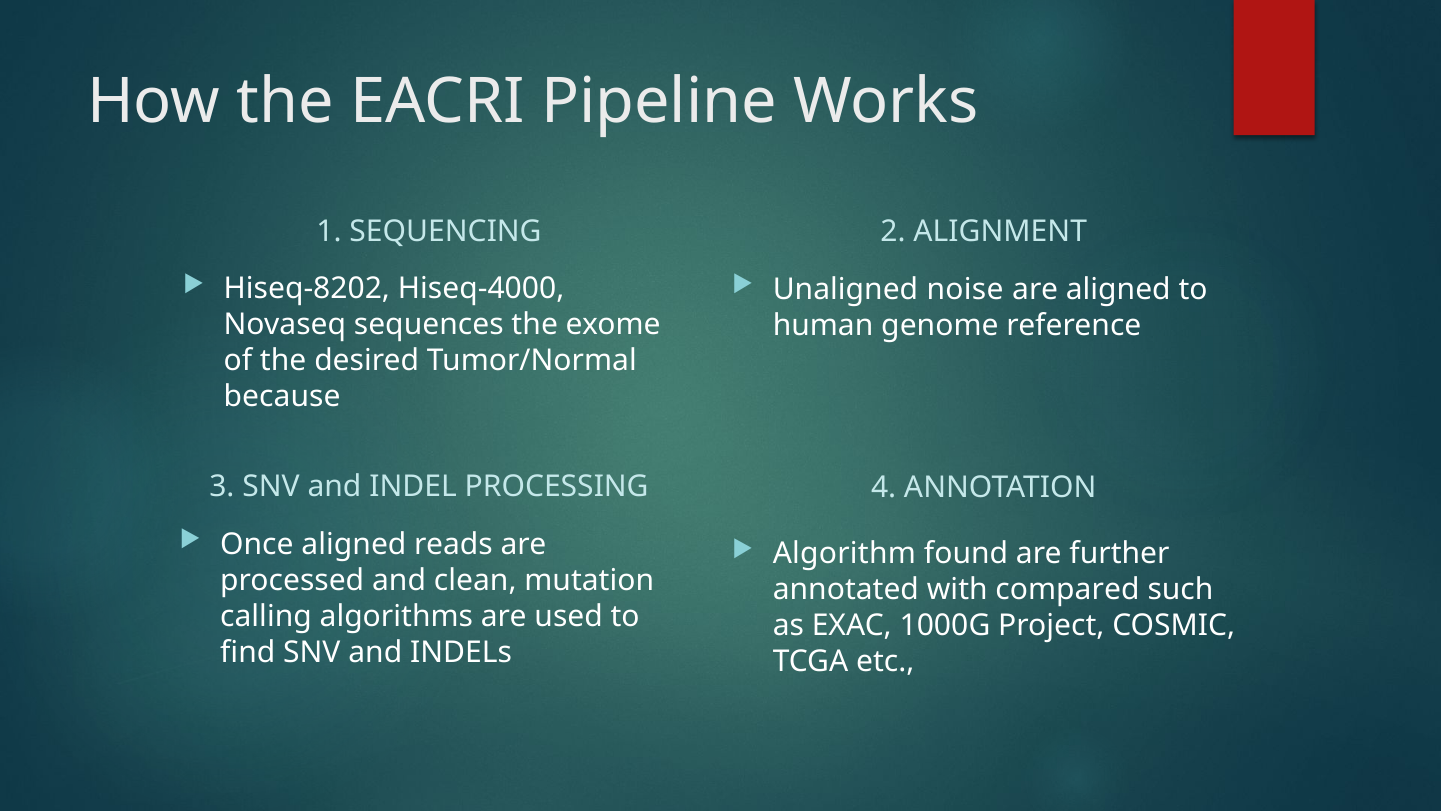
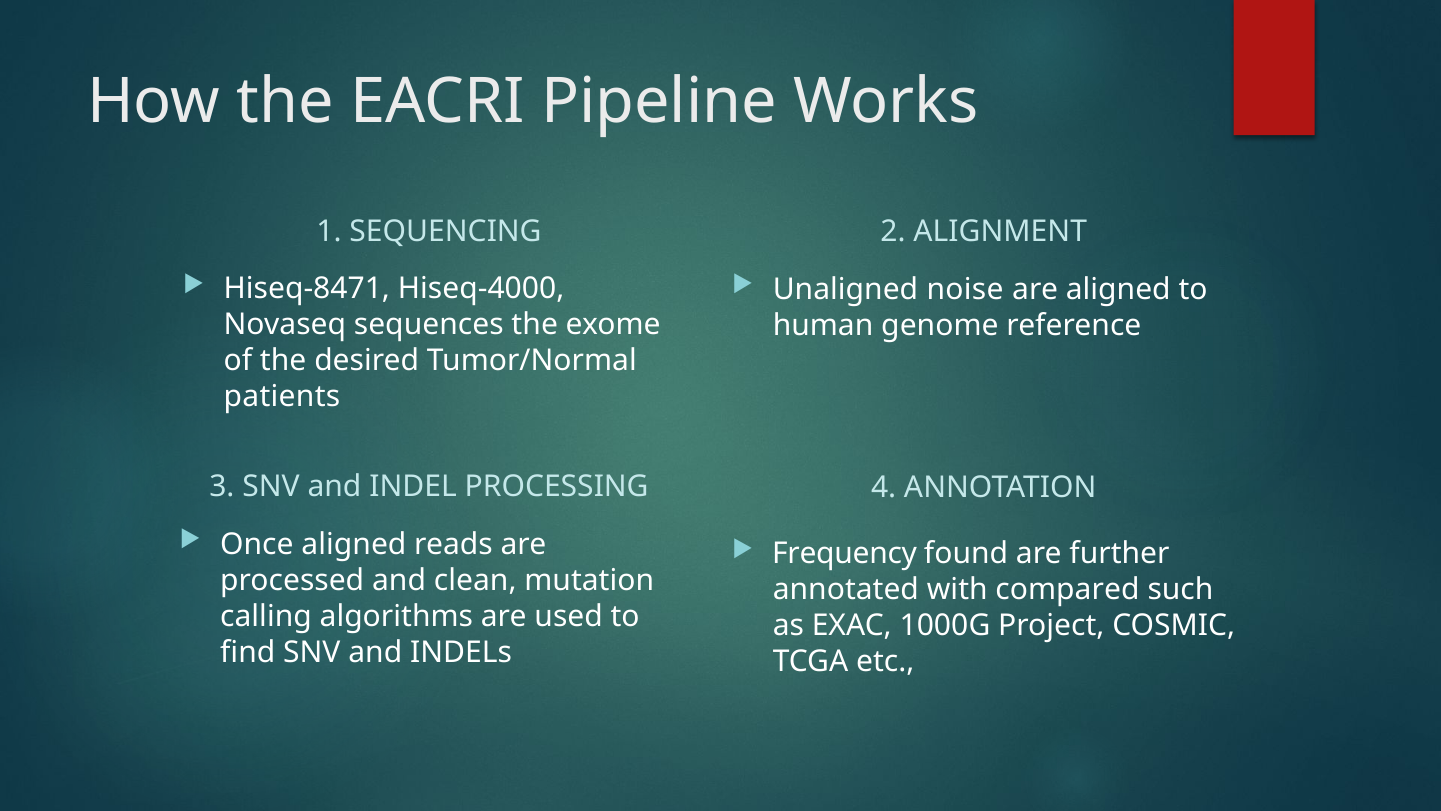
Hiseq-8202: Hiseq-8202 -> Hiseq-8471 (307, 288)
because: because -> patients (282, 397)
Algorithm: Algorithm -> Frequency (845, 554)
